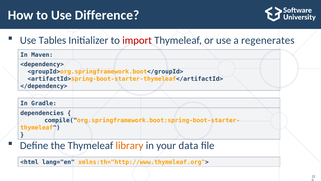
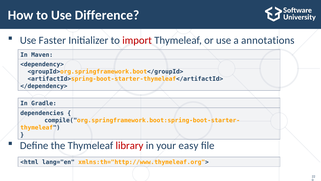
Tables: Tables -> Faster (52, 40)
regenerates: regenerates -> annotations (268, 40)
library colour: orange -> red (129, 145)
data: data -> easy (188, 145)
